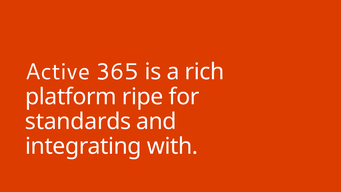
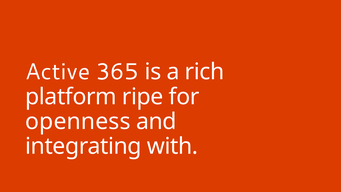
standards: standards -> openness (78, 121)
